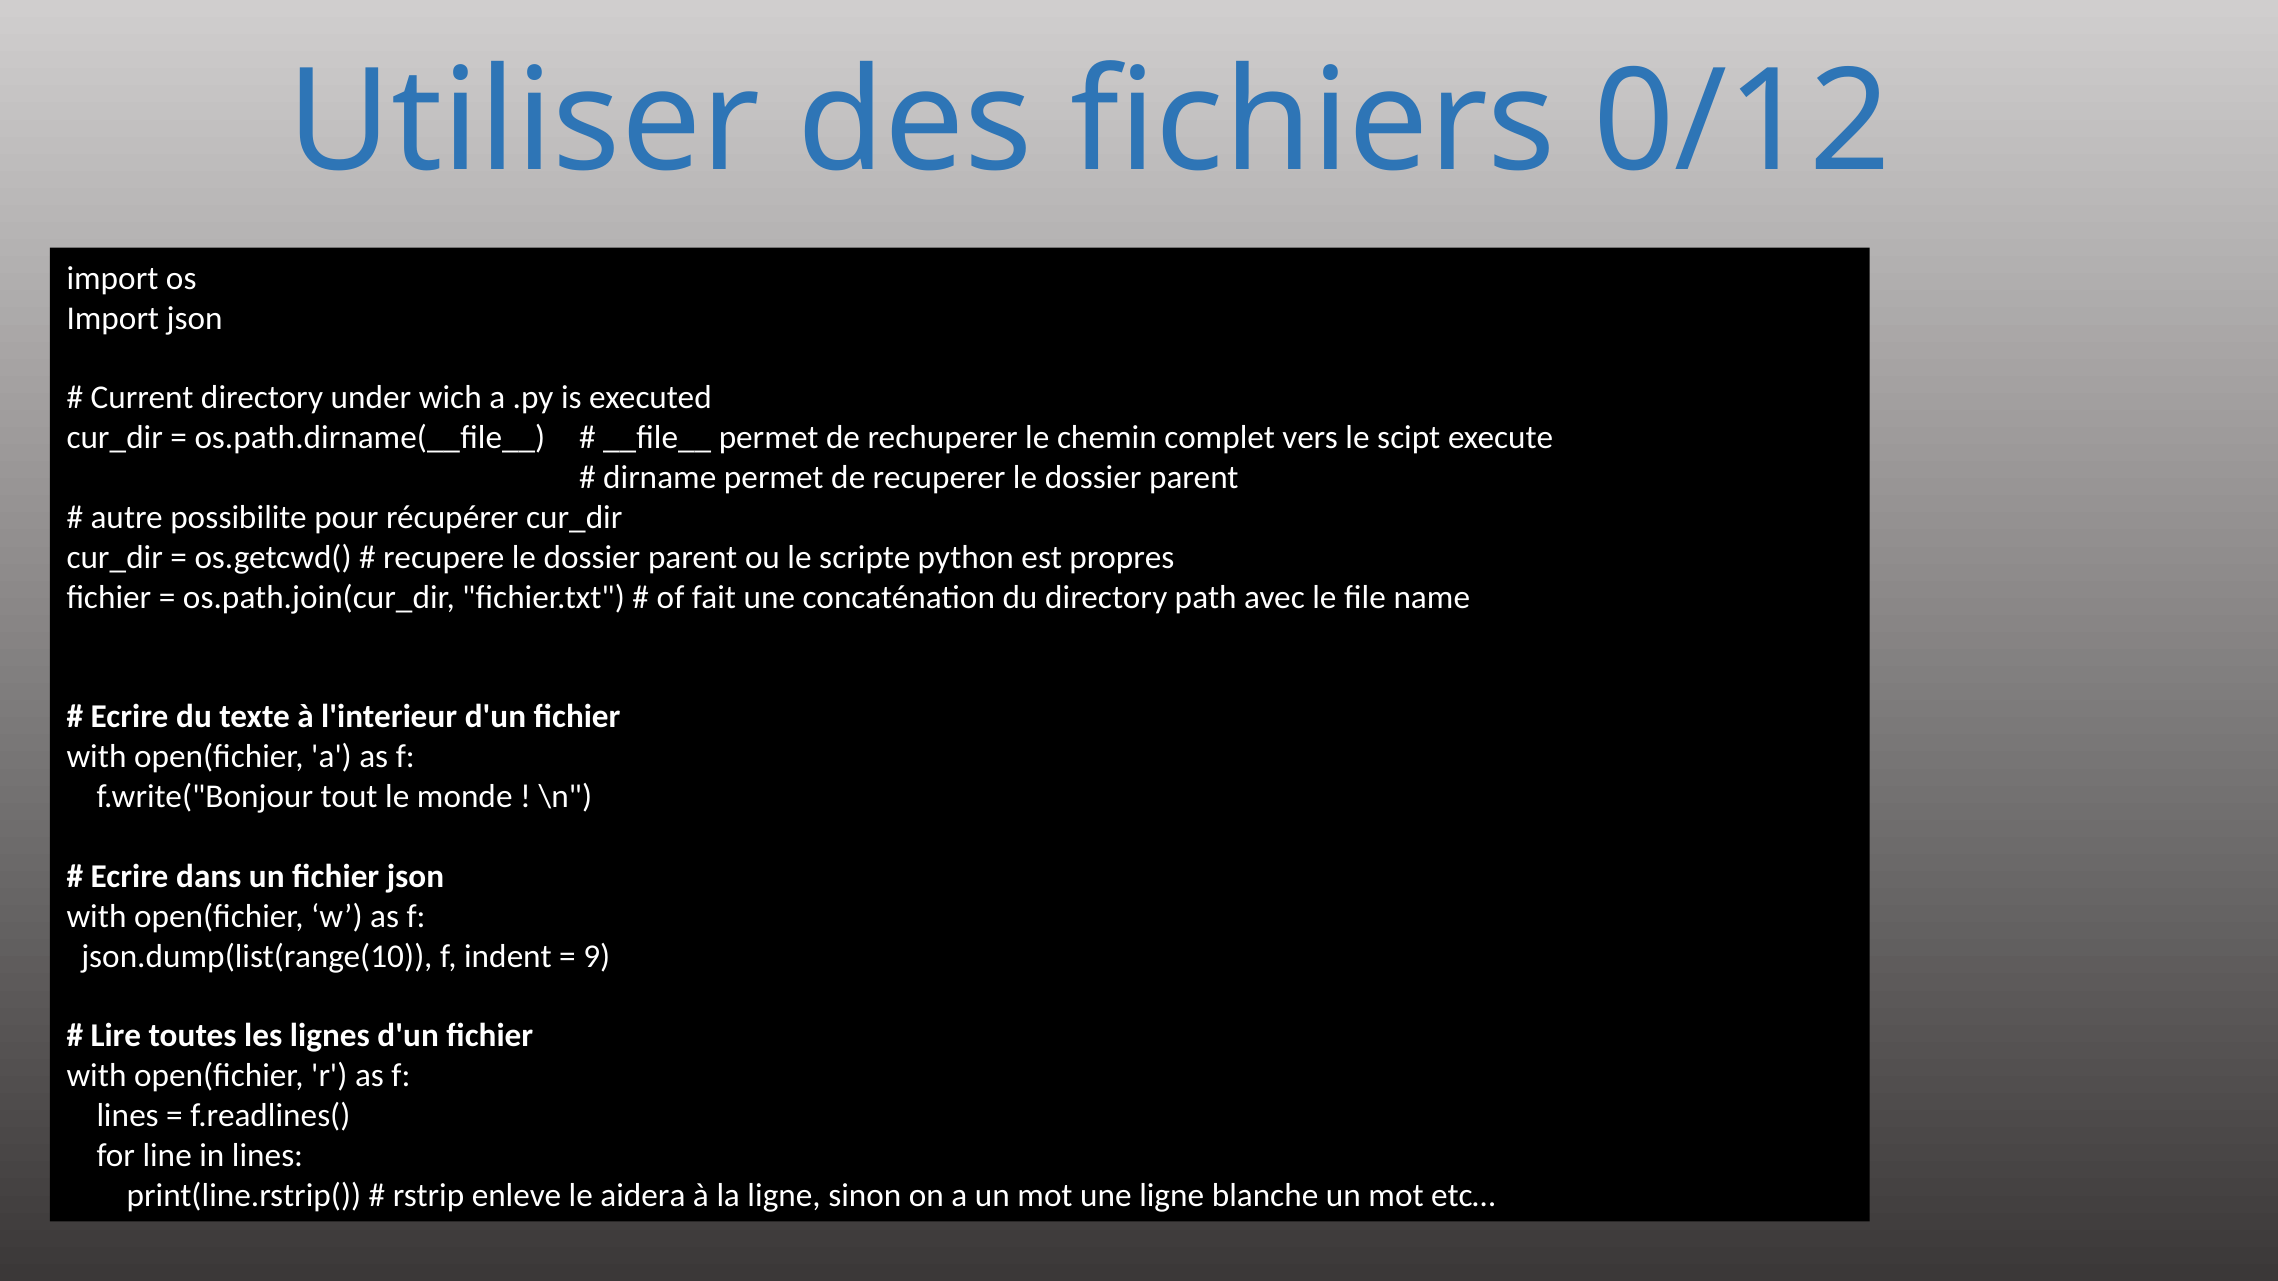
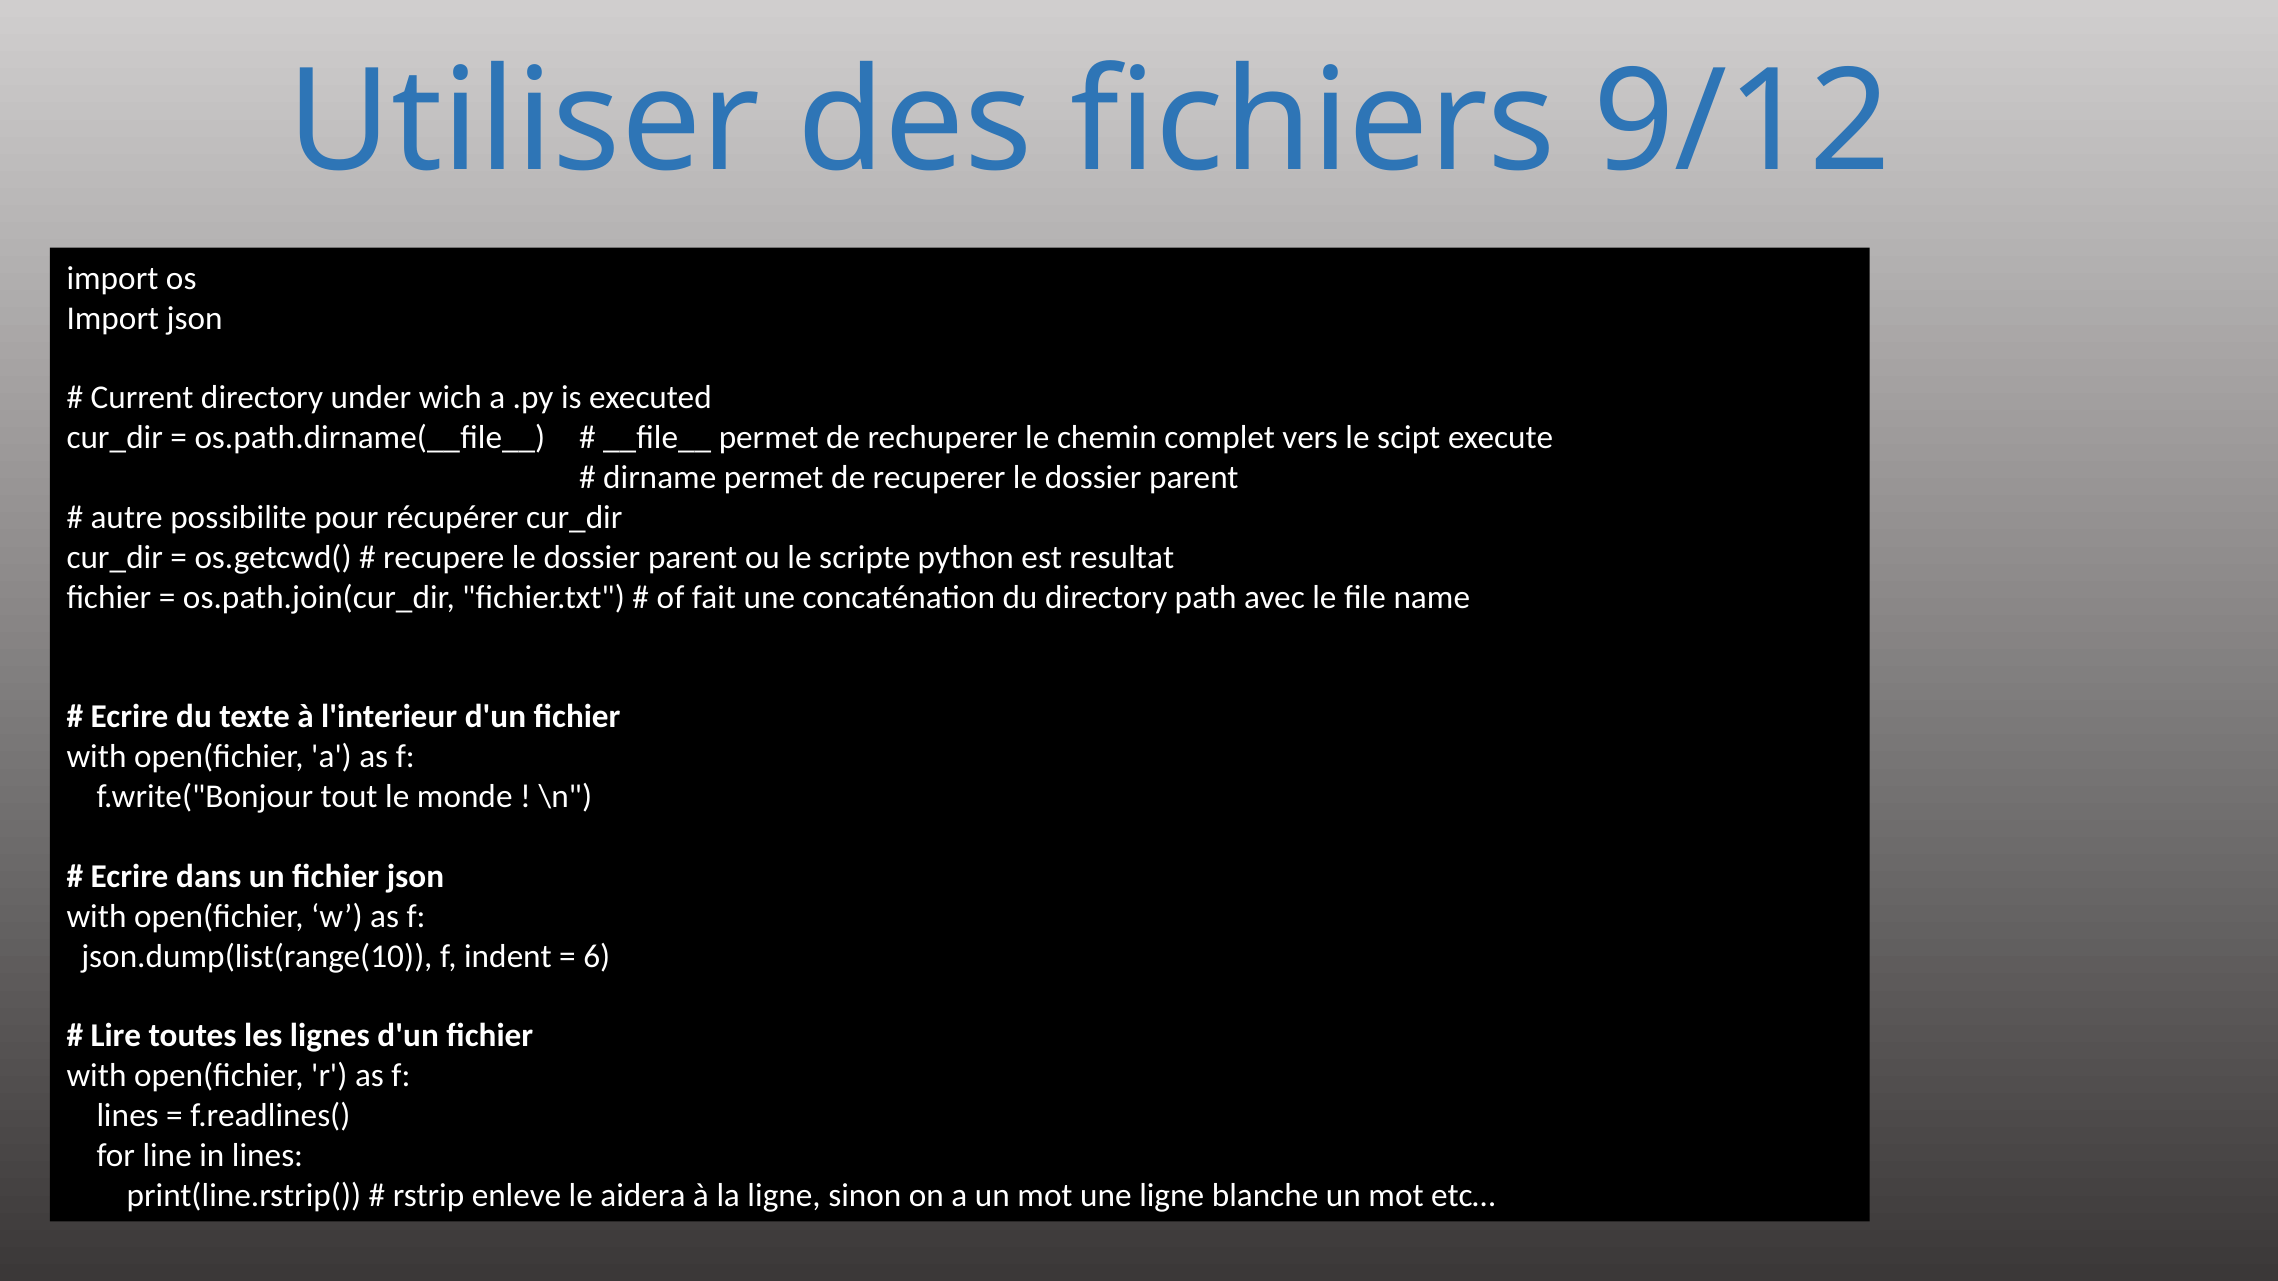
0/12: 0/12 -> 9/12 (1742, 123)
propres: propres -> resultat (1122, 557)
9: 9 -> 6 (597, 956)
